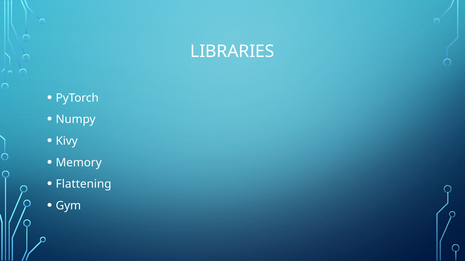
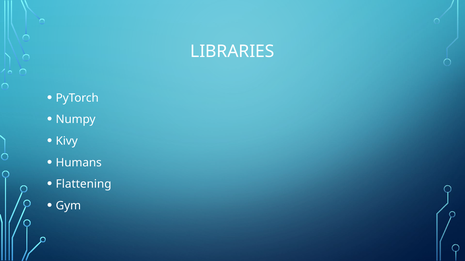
Memory: Memory -> Humans (79, 163)
